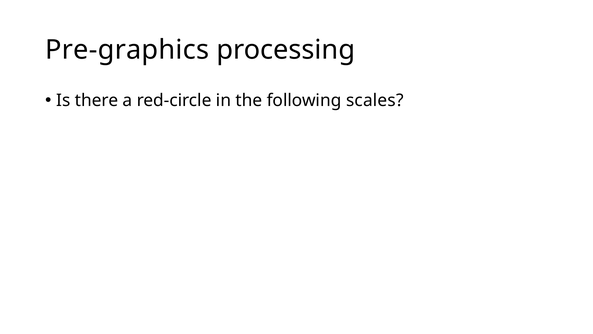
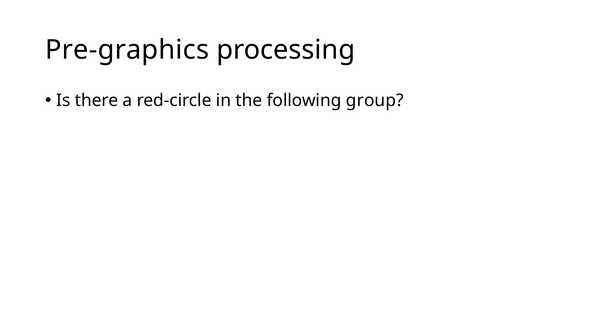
scales: scales -> group (375, 100)
